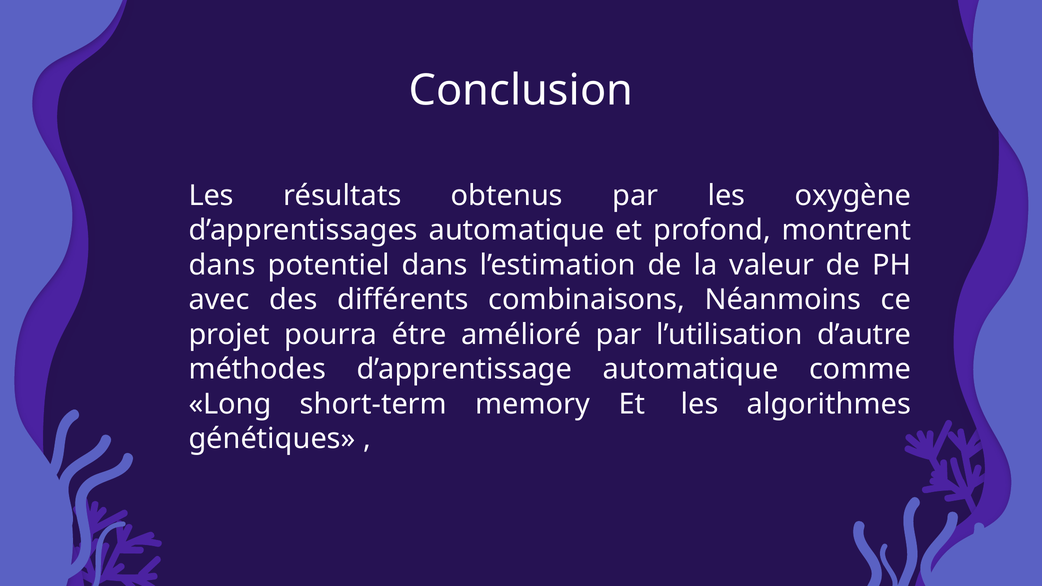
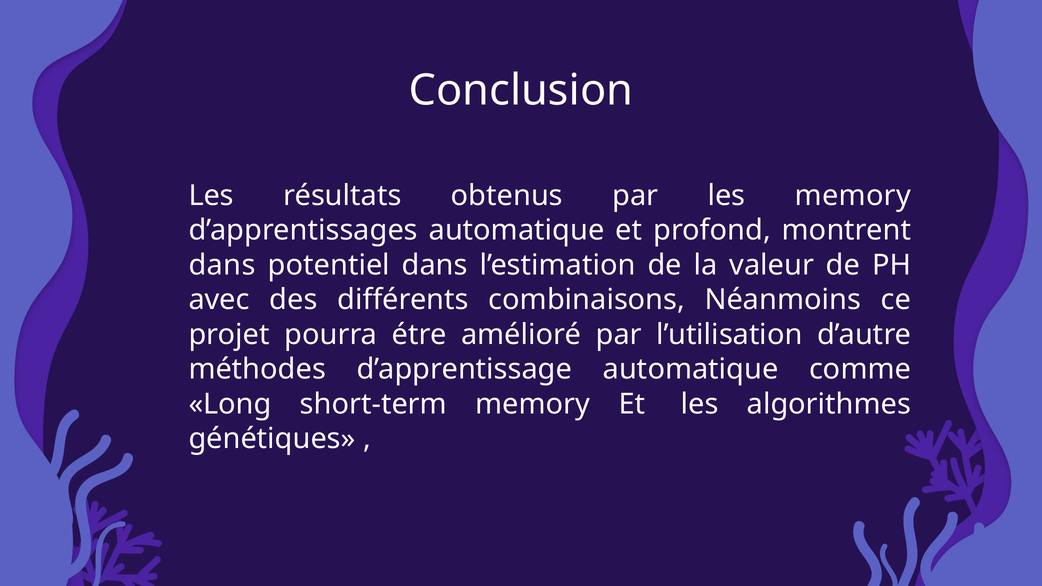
les oxygène: oxygène -> memory (853, 196)
